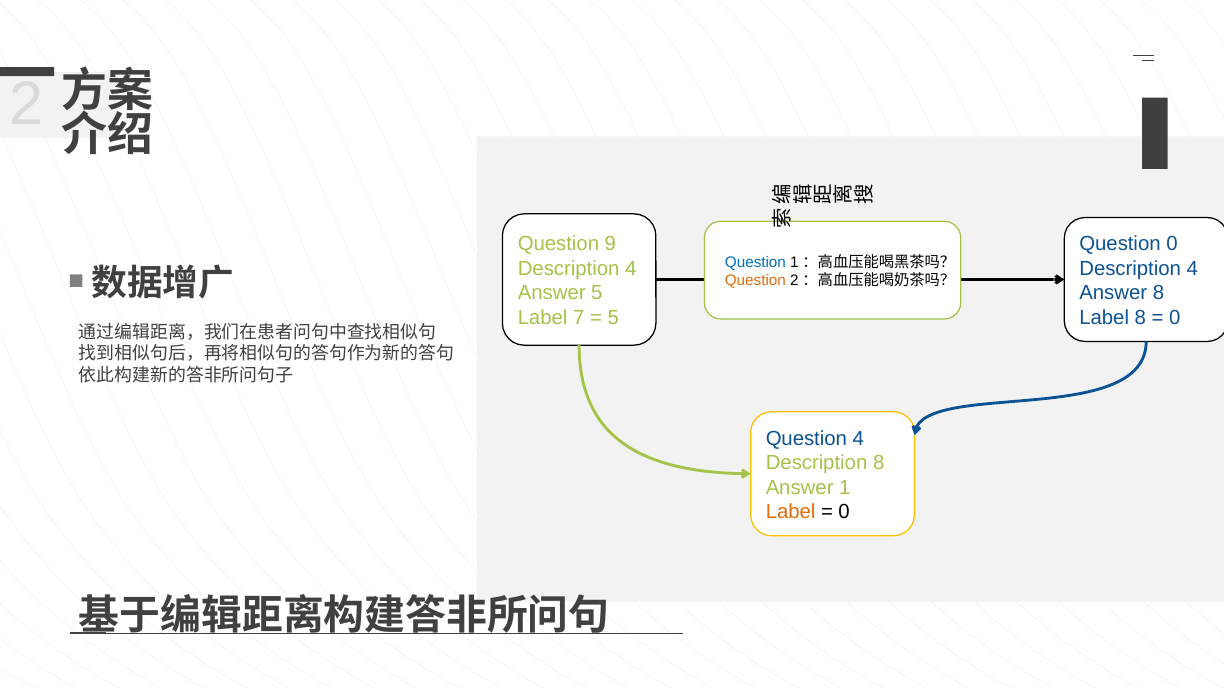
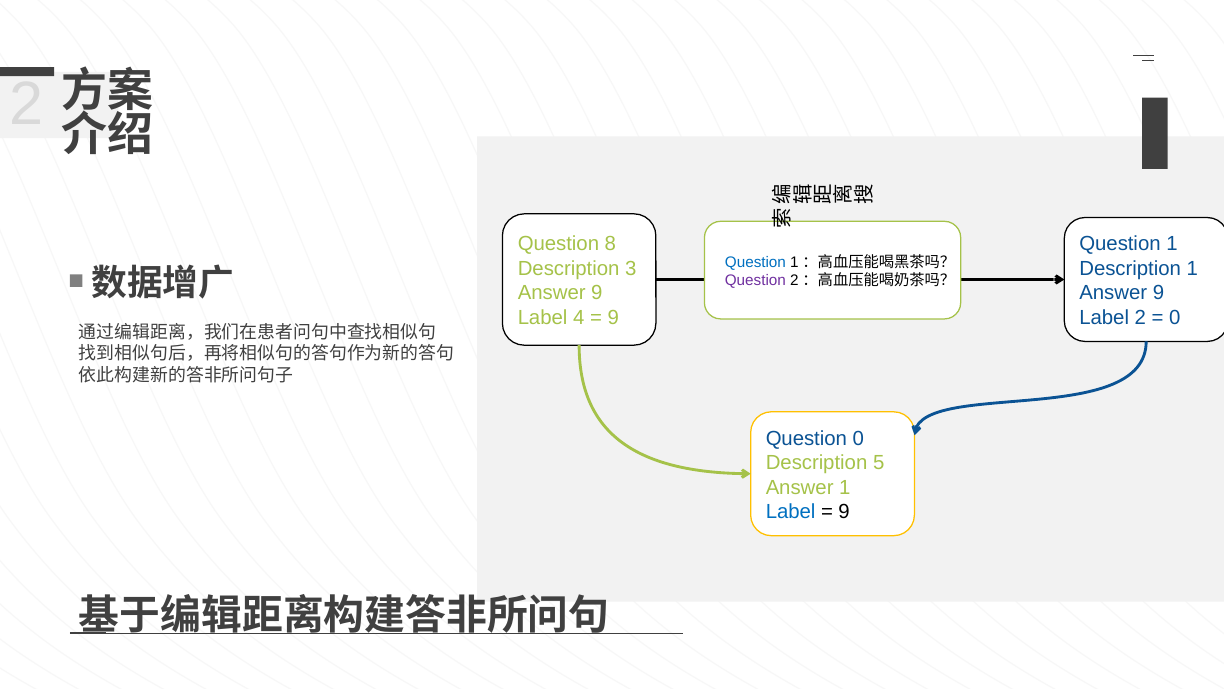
9: 9 -> 8 (610, 244)
Question 0: 0 -> 1 (1172, 244)
4: 4 -> 3 (631, 268)
4: 4 -> 1 (1192, 268)
Question colour: orange -> purple (755, 280)
5: 5 -> 9 (597, 293)
8: 8 -> 9 (1158, 293)
7: 7 -> 4 (579, 317)
5: 5 -> 9 (613, 317)
Label 8: 8 -> 2 (1140, 317)
Question 4: 4 -> 0 (858, 438)
Description 8: 8 -> 5 (879, 463)
Label colour: orange -> blue (791, 512)
0: 0 -> 9 (844, 512)
